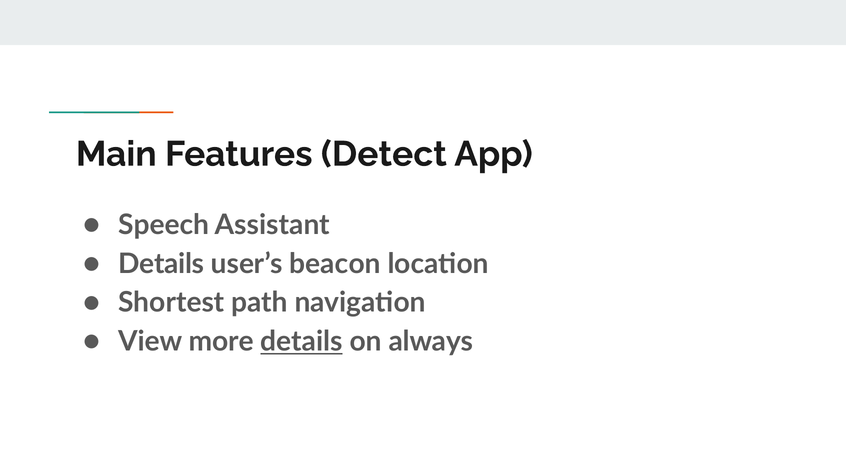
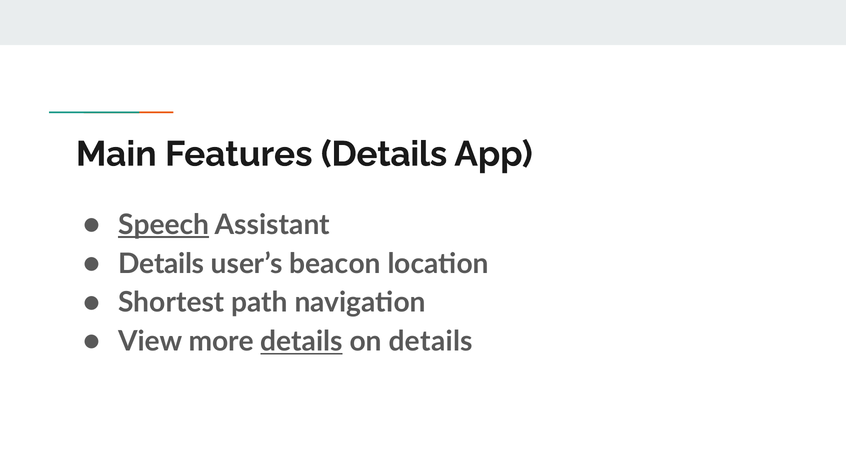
Features Detect: Detect -> Details (384, 154)
Speech underline: none -> present (164, 225)
on always: always -> details (431, 341)
